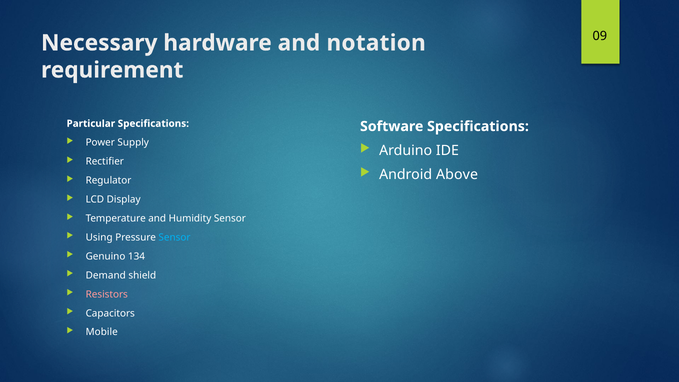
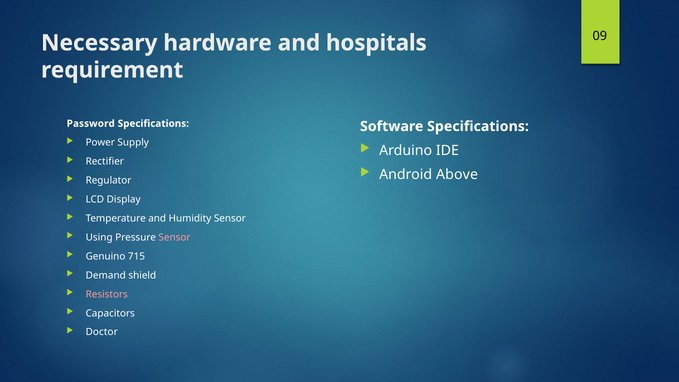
notation: notation -> hospitals (376, 43)
Particular: Particular -> Password (91, 124)
Sensor colour: light blue -> pink (175, 237)
134: 134 -> 715 (136, 256)
Mobile: Mobile -> Doctor (102, 332)
